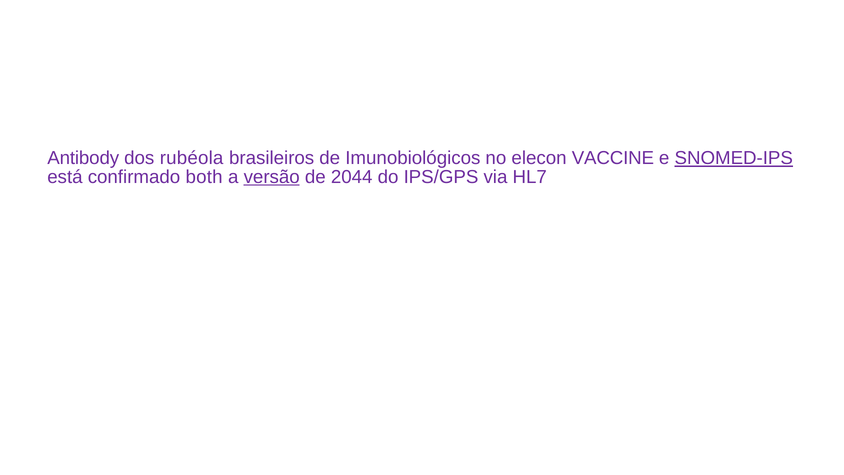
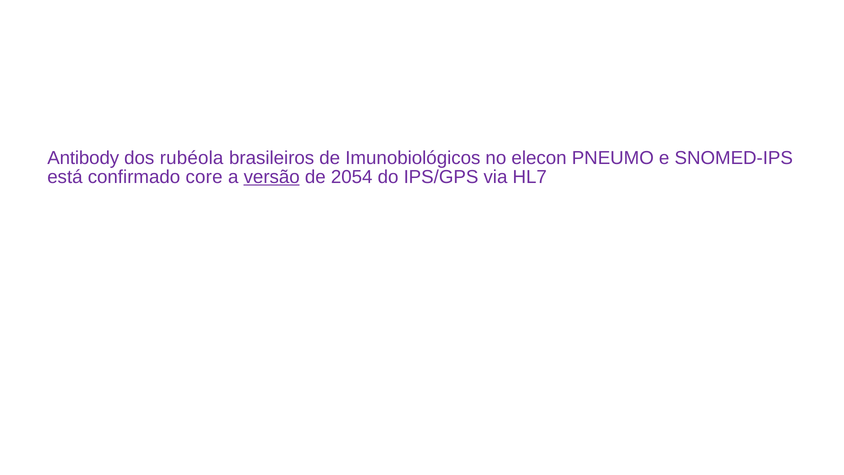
VACCINE: VACCINE -> PNEUMO (613, 158)
SNOMED-IPS underline: present -> none (734, 158)
both: both -> core (204, 177)
2044: 2044 -> 2054 (352, 177)
